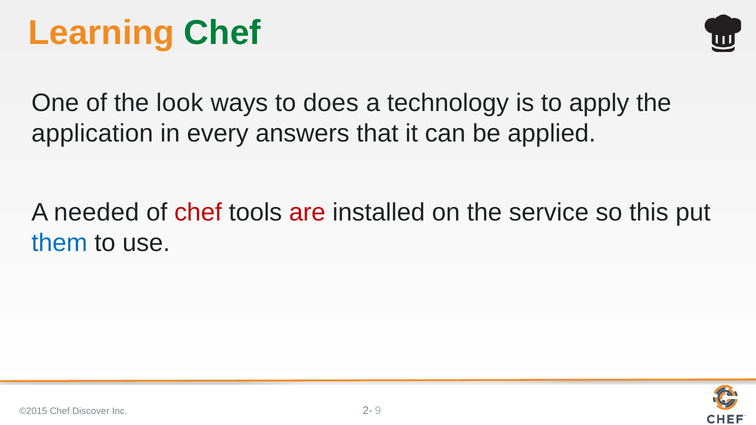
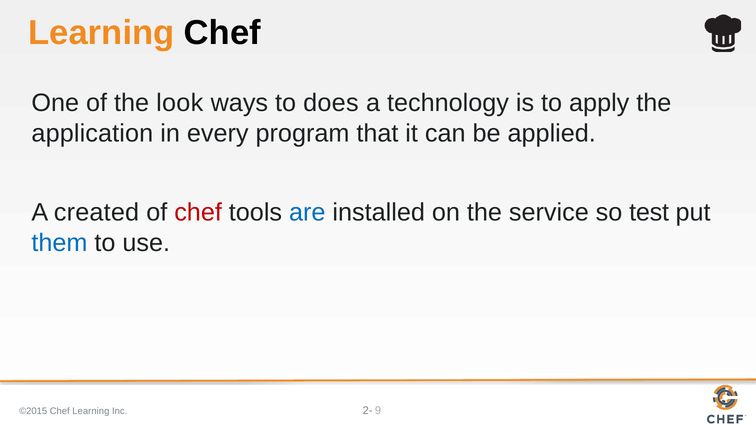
Chef colour: green -> black (222, 33)
answers: answers -> program (303, 133)
needed: needed -> created (96, 213)
are colour: red -> blue (307, 213)
this: this -> test (649, 213)
Chef Discover: Discover -> Learning (91, 411)
